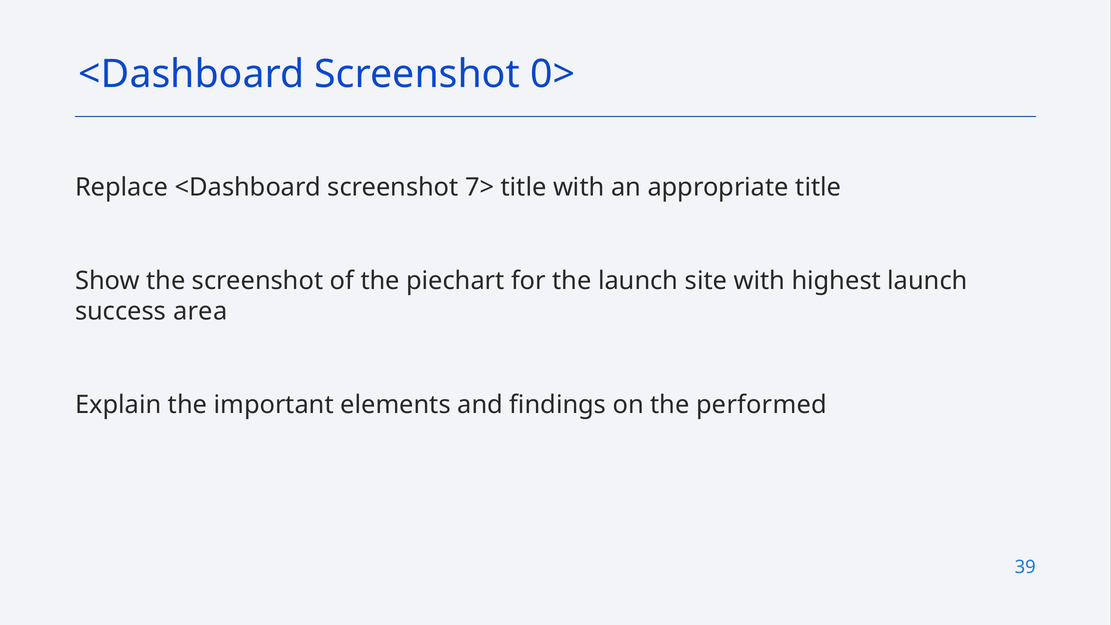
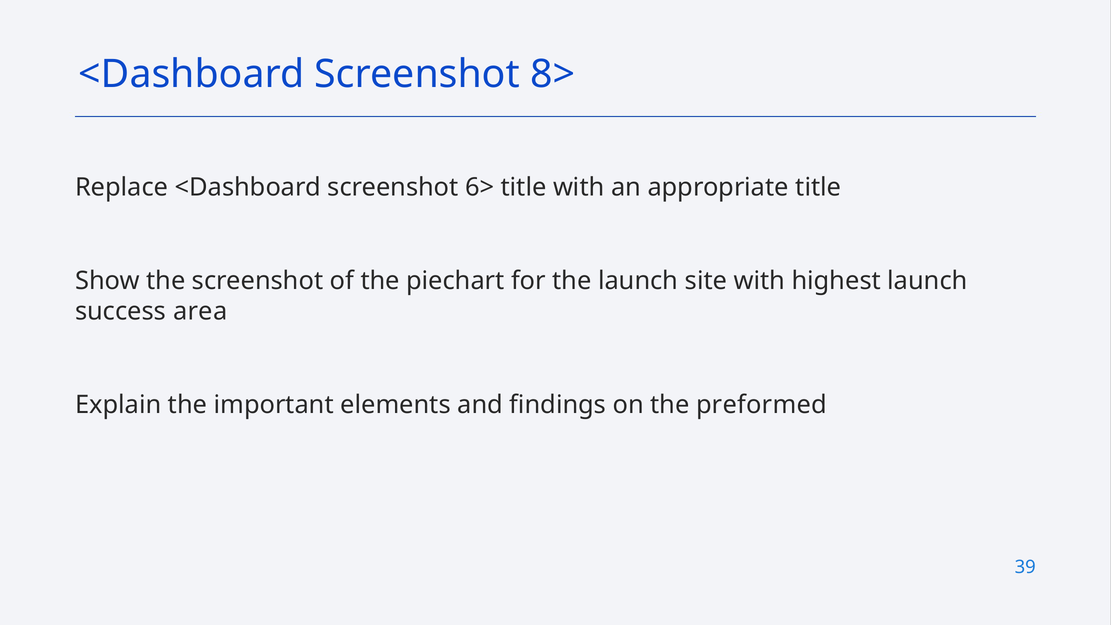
0>: 0> -> 8> (553, 74)
7>: 7> -> 6> (480, 188)
performed: performed -> preformed (762, 405)
